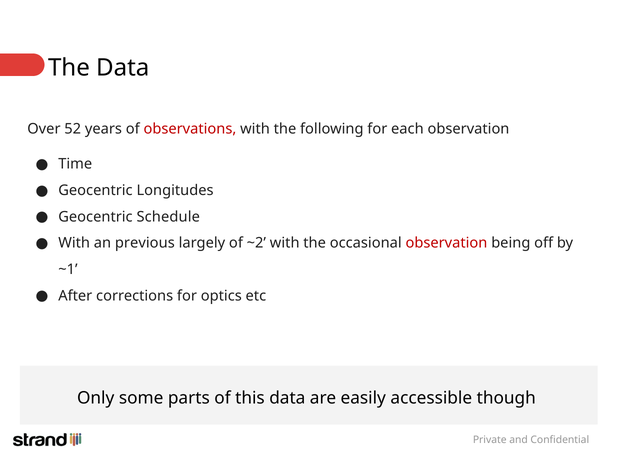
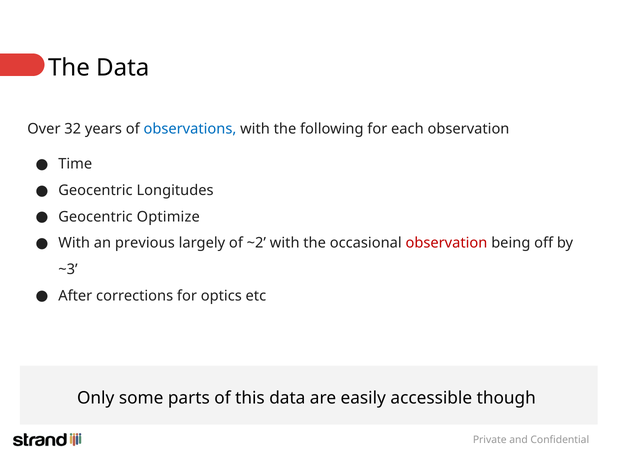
52: 52 -> 32 (73, 129)
observations colour: red -> blue (190, 129)
Schedule: Schedule -> Optimize (168, 217)
~1: ~1 -> ~3 (68, 269)
